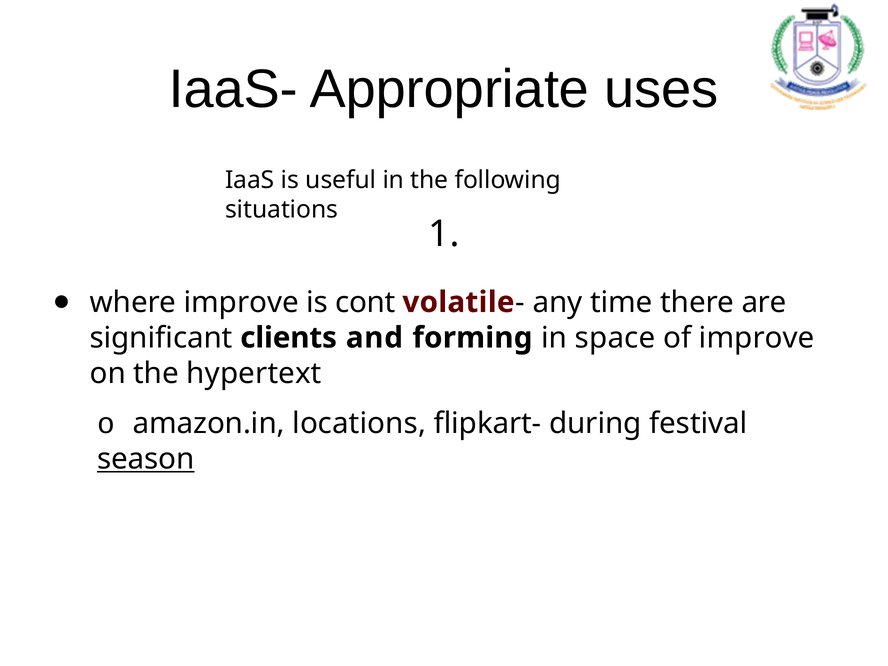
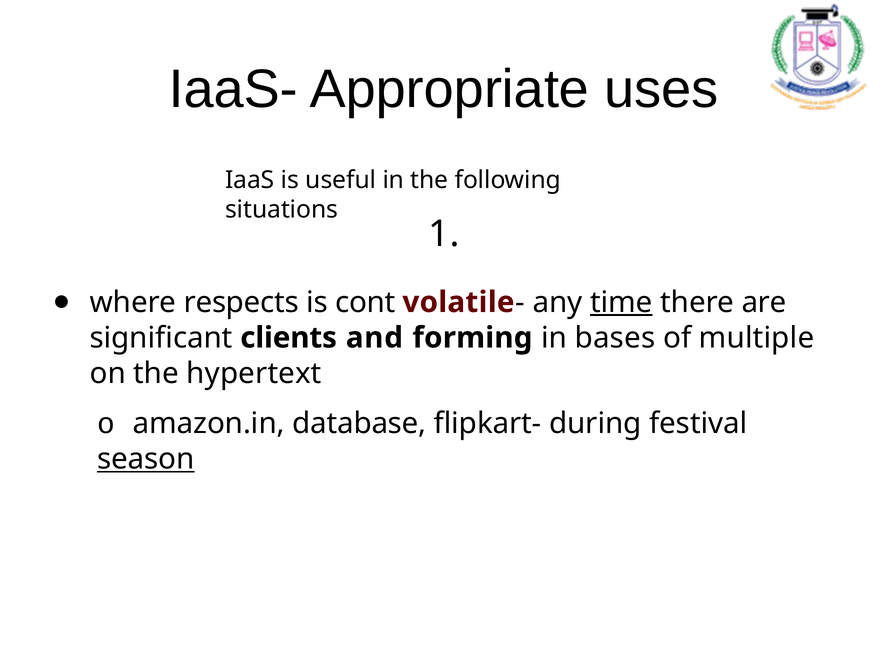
where improve: improve -> respects (241, 302)
time underline: none -> present (621, 302)
space: space -> bases (615, 338)
of improve: improve -> multiple (757, 338)
locations: locations -> database (359, 424)
